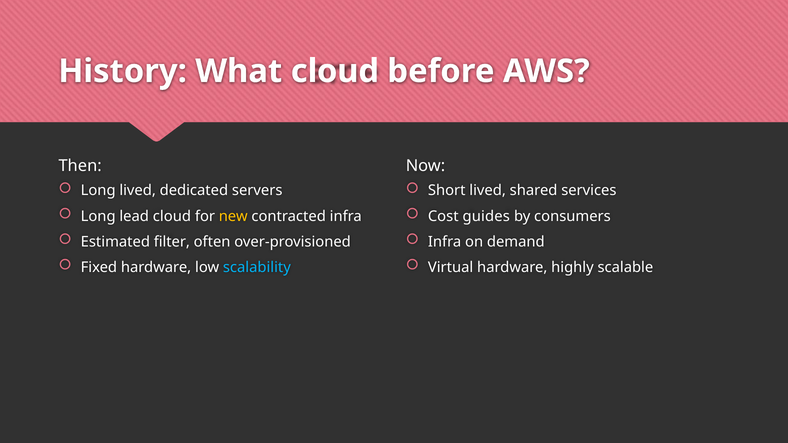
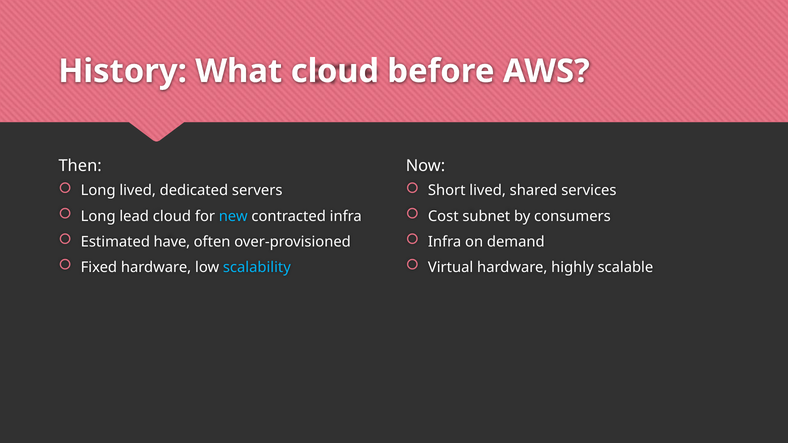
new colour: yellow -> light blue (233, 216)
guides: guides -> subnet (486, 216)
filter: filter -> have (172, 242)
